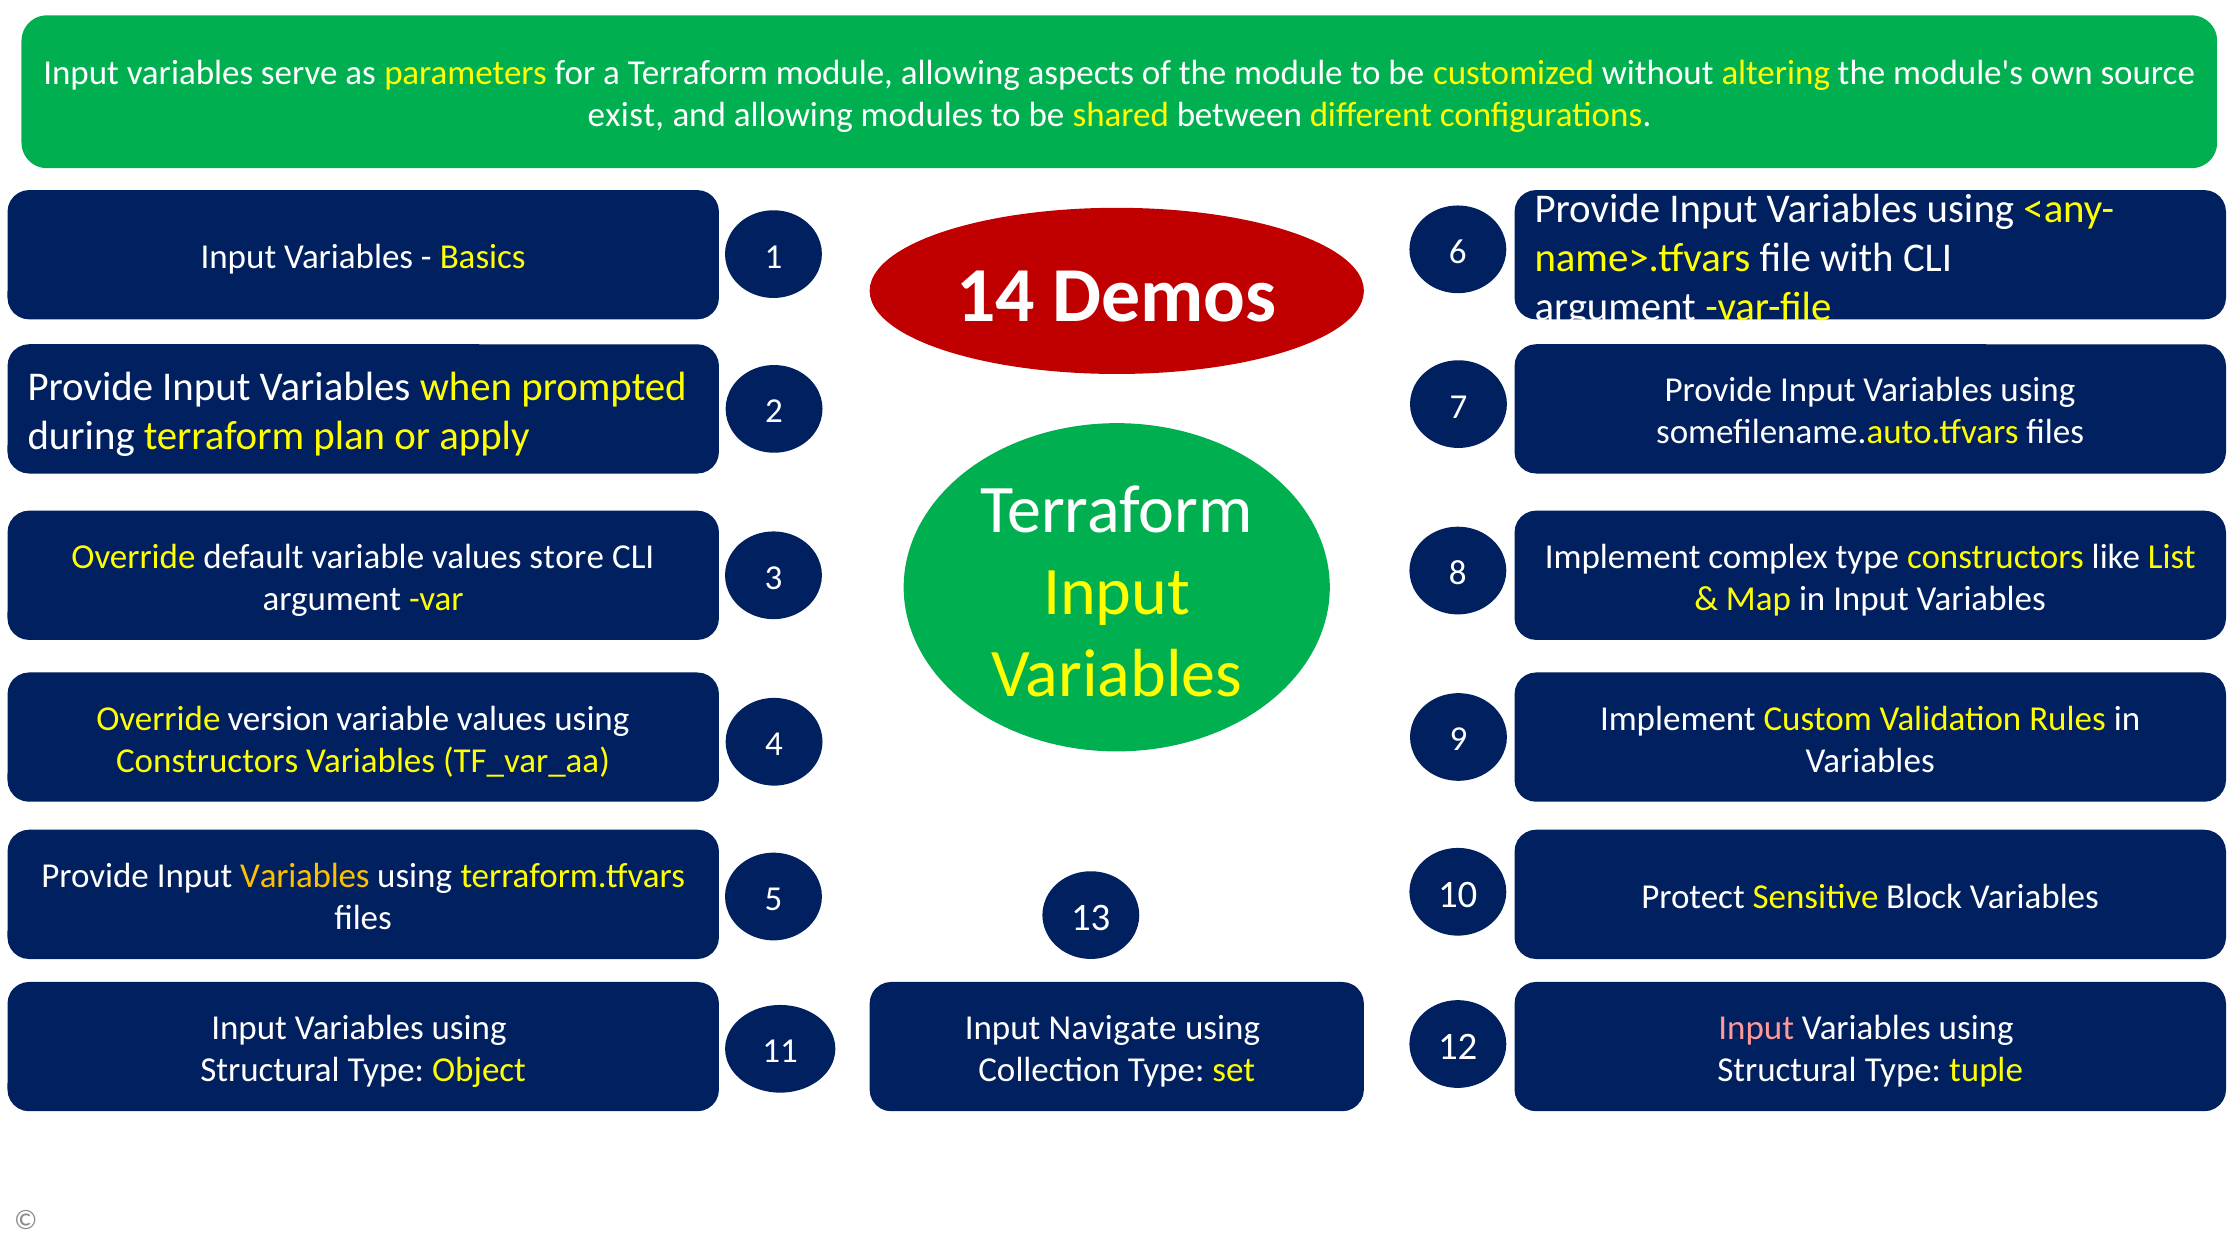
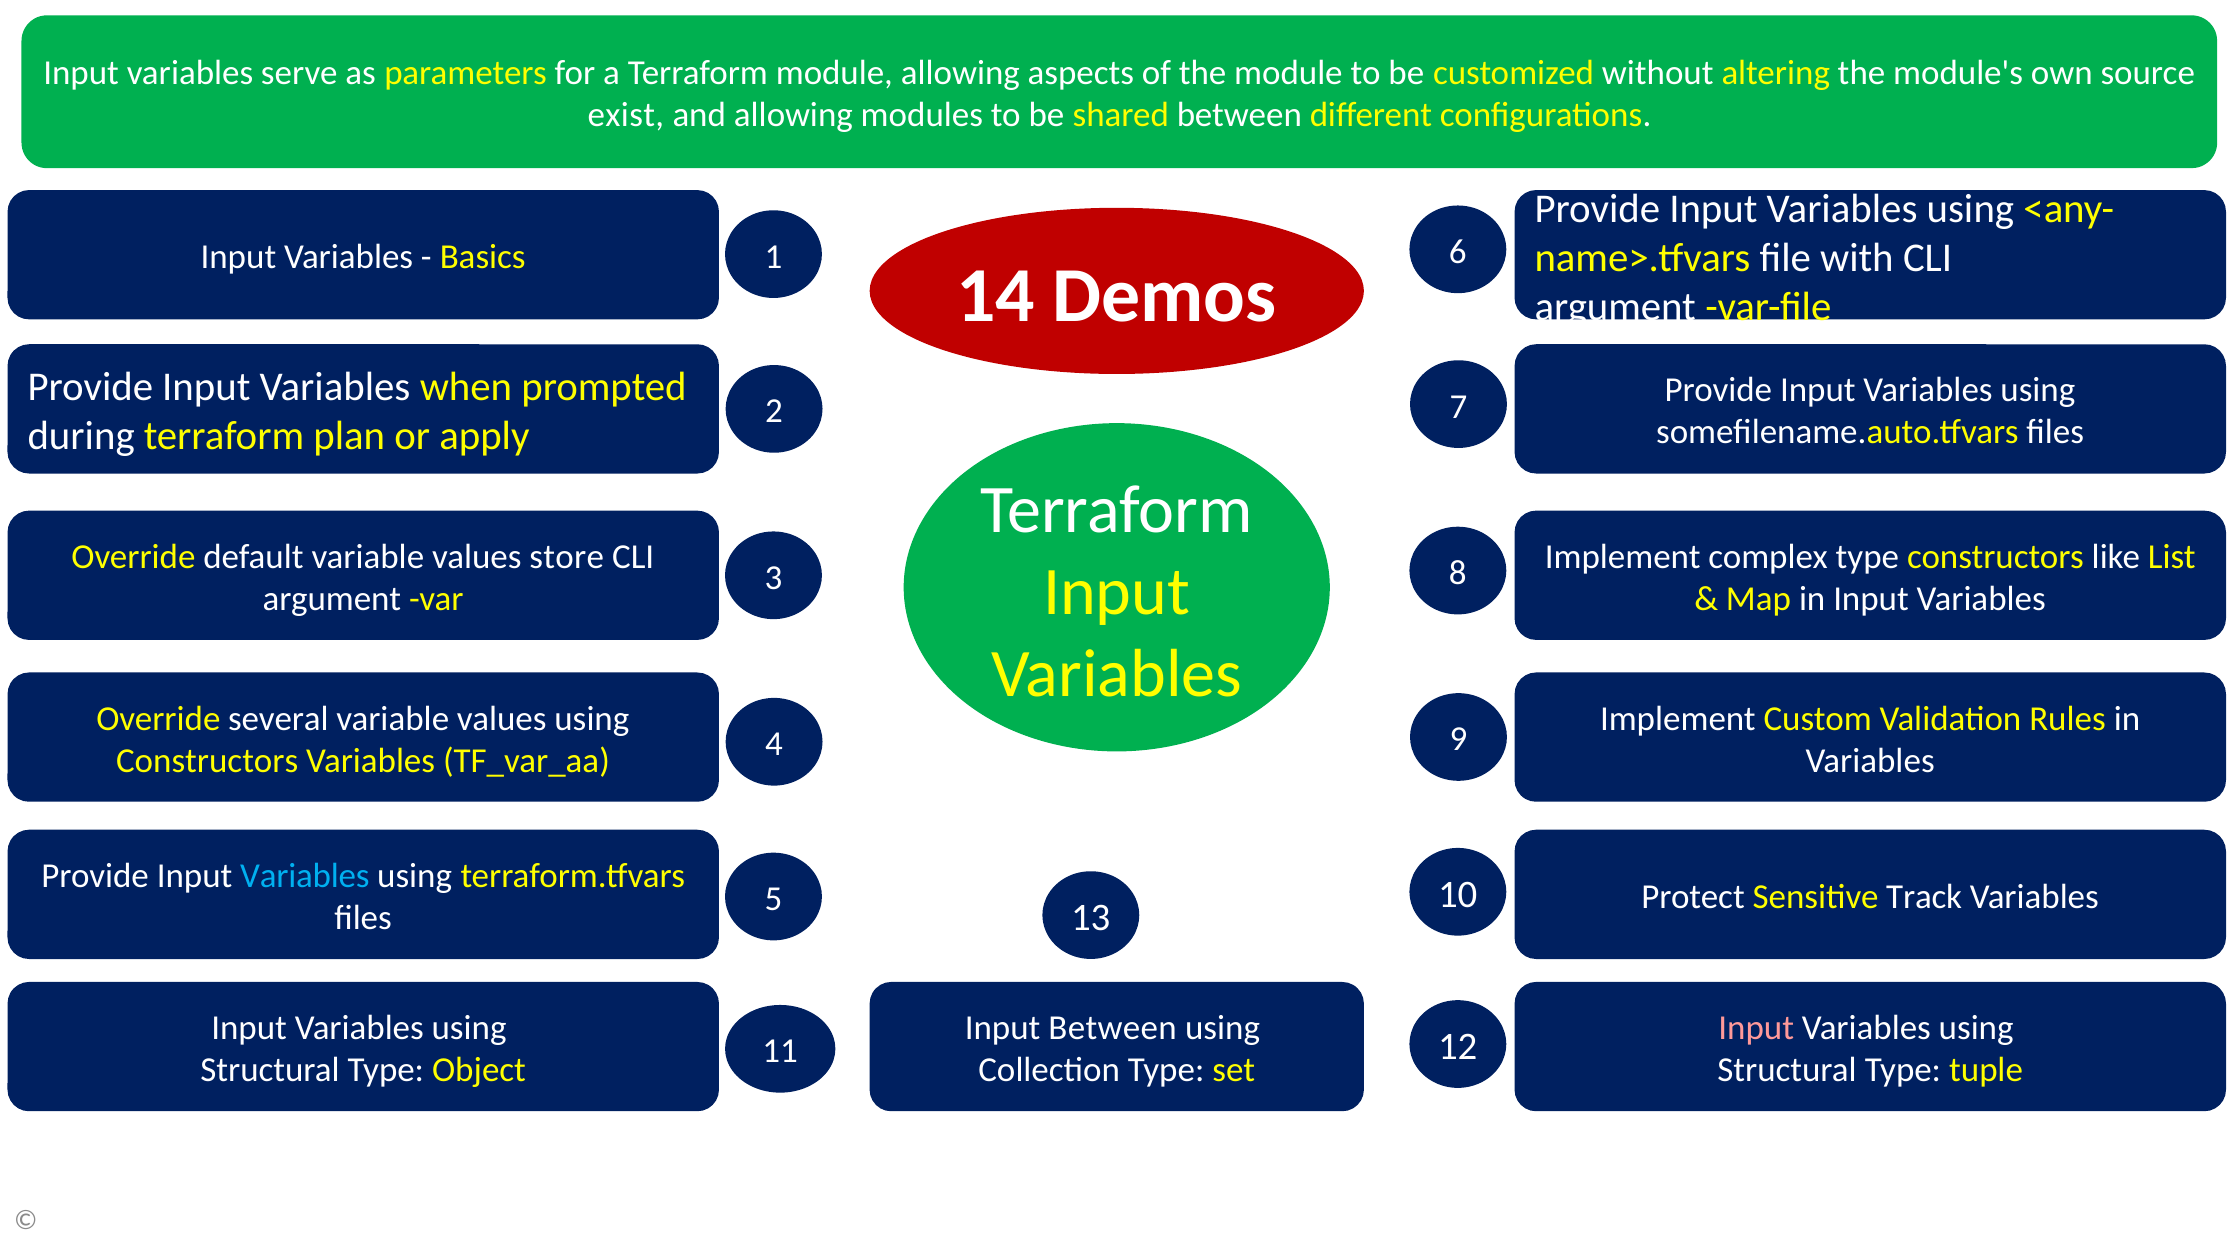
version: version -> several (278, 719)
Variables colour: yellow -> light blue (305, 876)
Block: Block -> Track (1924, 897)
Input Navigate: Navigate -> Between (1113, 1028)
